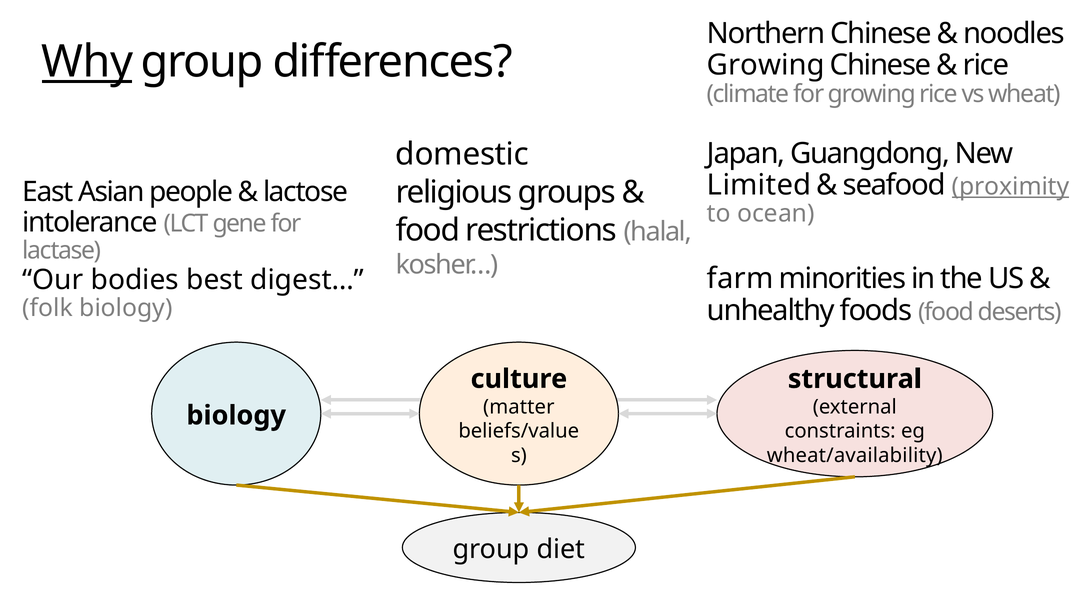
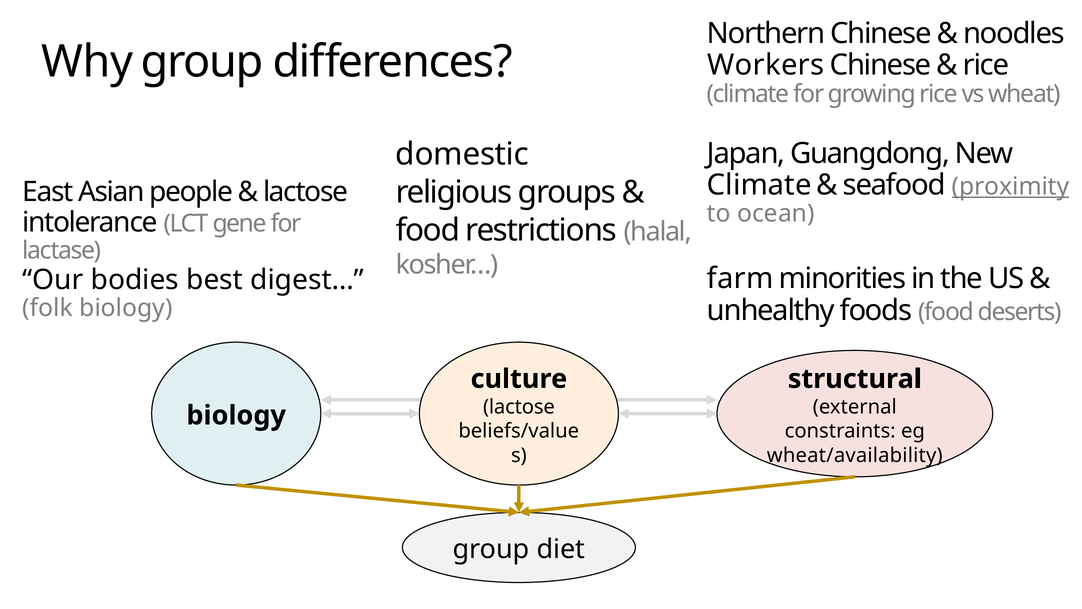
Why underline: present -> none (87, 62)
Growing: Growing -> Workers (766, 65)
Limited: Limited -> Climate (759, 185)
matter: matter -> lactose (519, 407)
